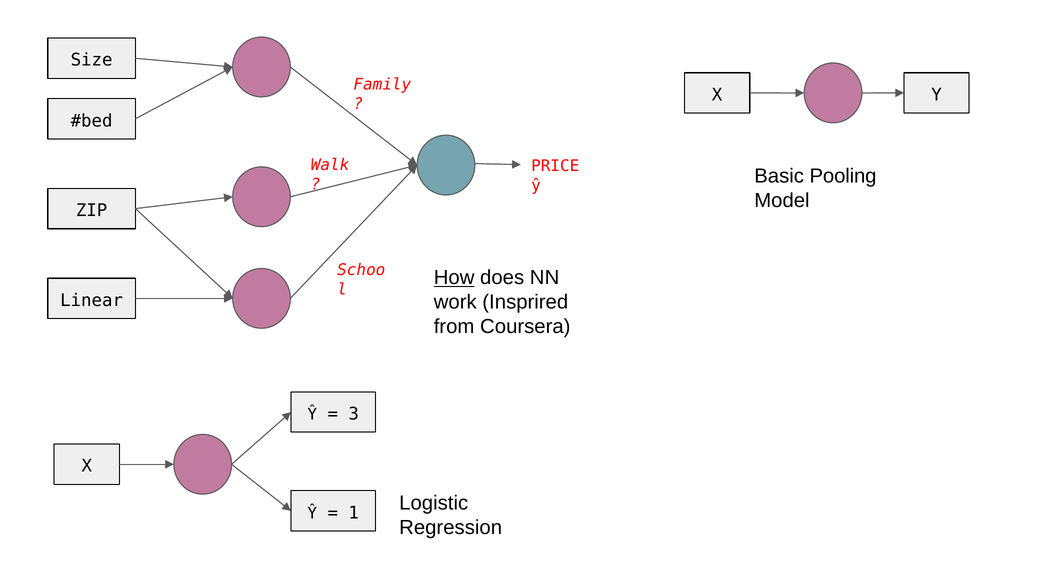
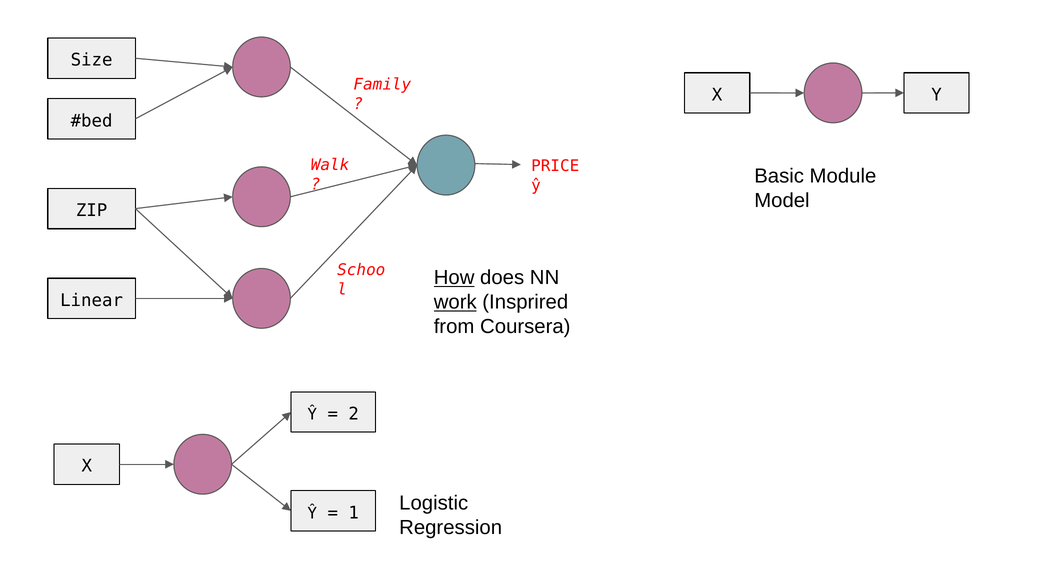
Pooling: Pooling -> Module (843, 176)
work underline: none -> present (455, 302)
3: 3 -> 2 (354, 414)
